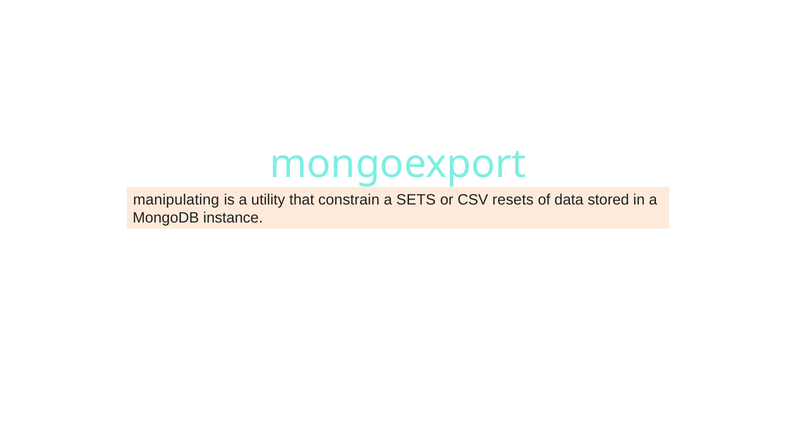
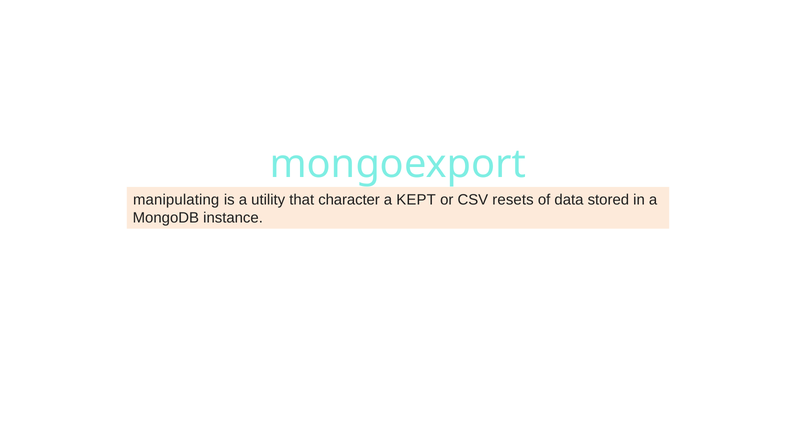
constrain: constrain -> character (349, 200)
SETS: SETS -> KEPT (416, 200)
